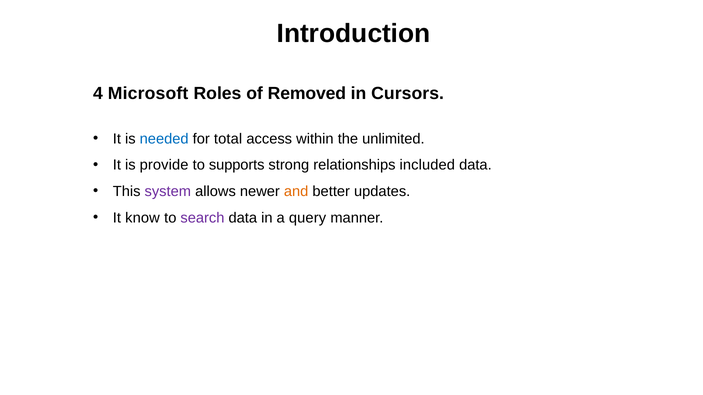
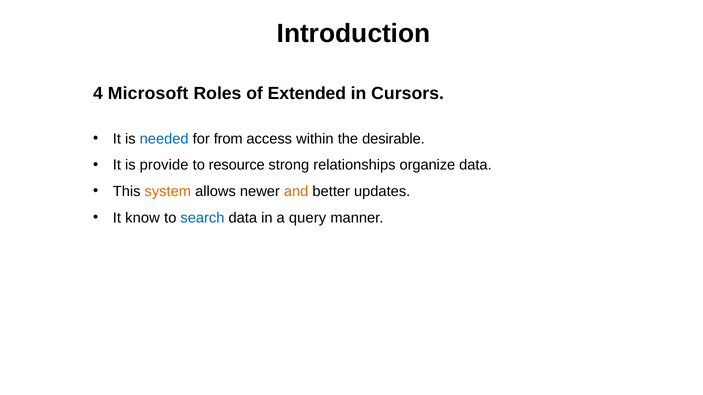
Removed: Removed -> Extended (307, 93)
total: total -> from (228, 139)
unlimited: unlimited -> desirable (393, 139)
supports: supports -> resource (237, 165)
included: included -> organize (427, 165)
system colour: purple -> orange (168, 192)
search colour: purple -> blue (202, 218)
